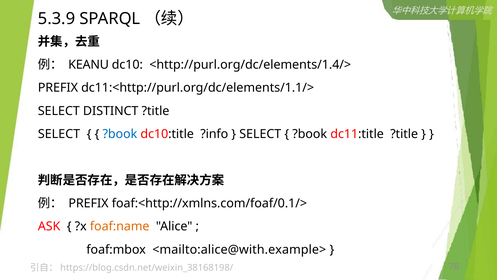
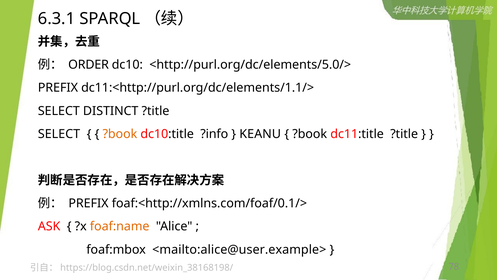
5.3.9: 5.3.9 -> 6.3.1 (57, 19)
KEANU: KEANU -> ORDER (89, 65)
<http://purl.org/dc/elements/1.4/>: <http://purl.org/dc/elements/1.4/> -> <http://purl.org/dc/elements/5.0/> (250, 65)
?book colour: blue -> orange (120, 134)
SELECT: SELECT -> KEANU (260, 134)
<mailto:alice@with.example>: <mailto:alice@with.example> -> <mailto:alice@user.example> (239, 249)
